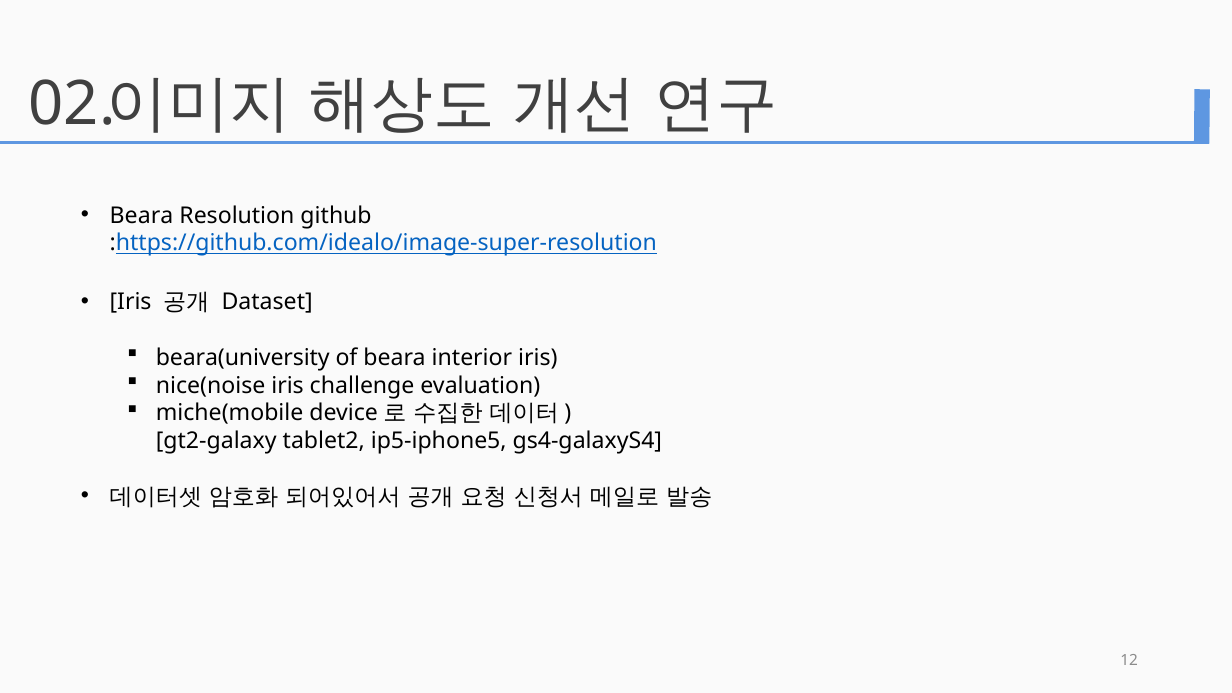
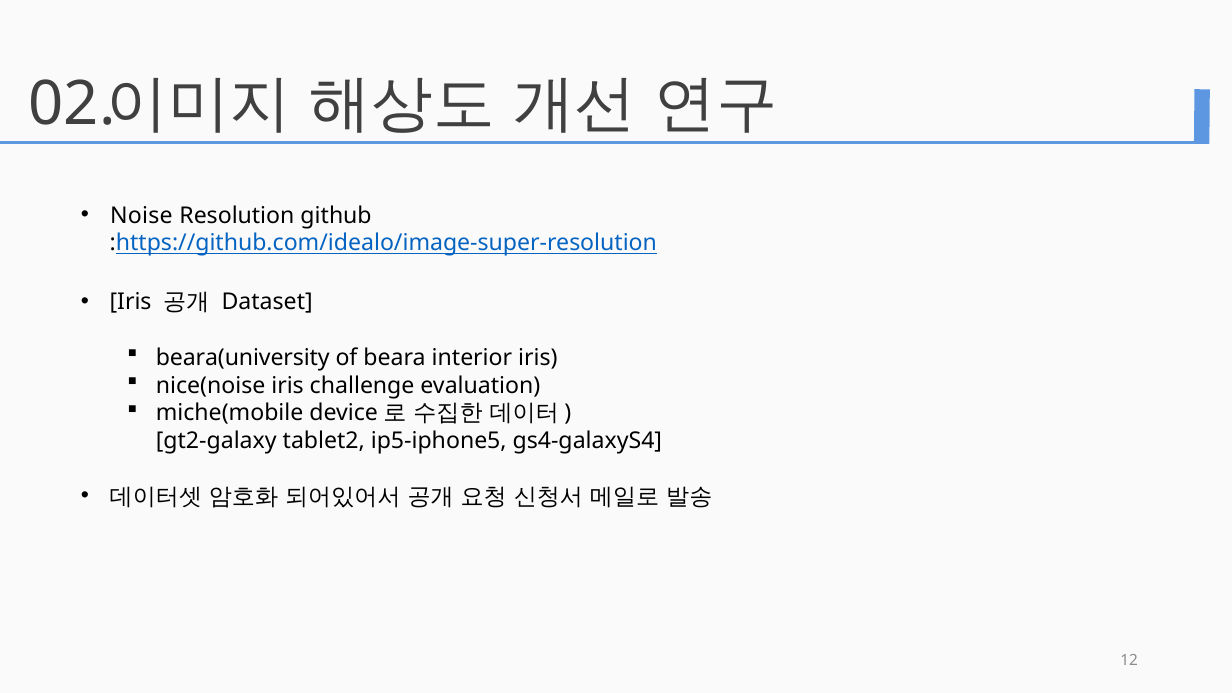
Beara: Beara -> Noise (141, 215)
